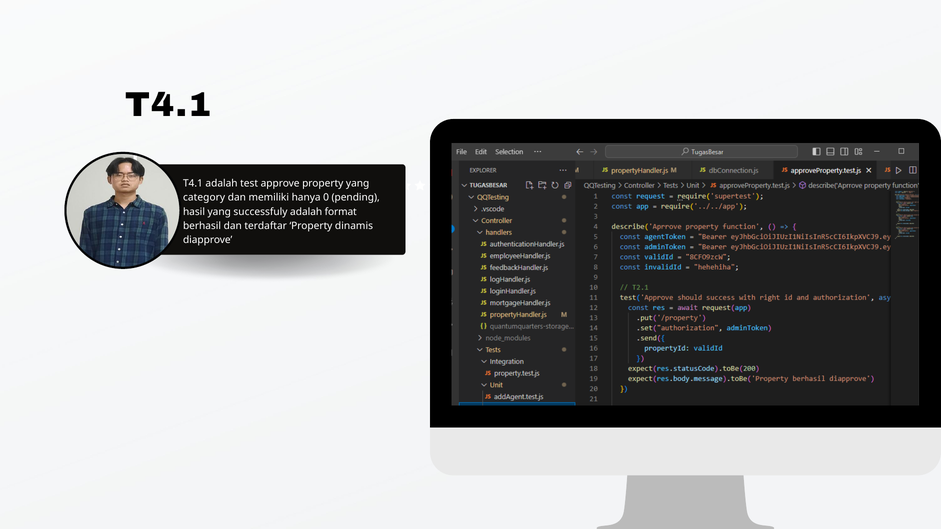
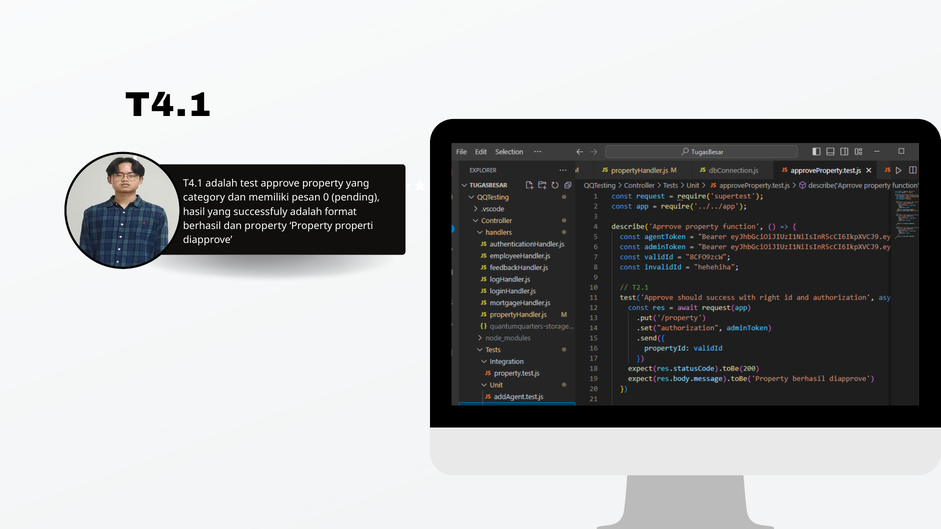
hanya: hanya -> pesan (306, 198)
dan terdaftar: terdaftar -> property (266, 226)
dinamis: dinamis -> properti (354, 226)
